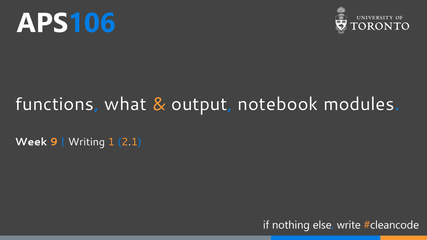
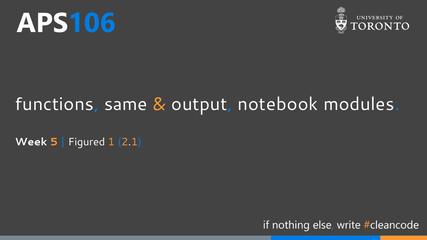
what: what -> same (126, 104)
9: 9 -> 5 (54, 142)
Writing: Writing -> Figured (87, 142)
